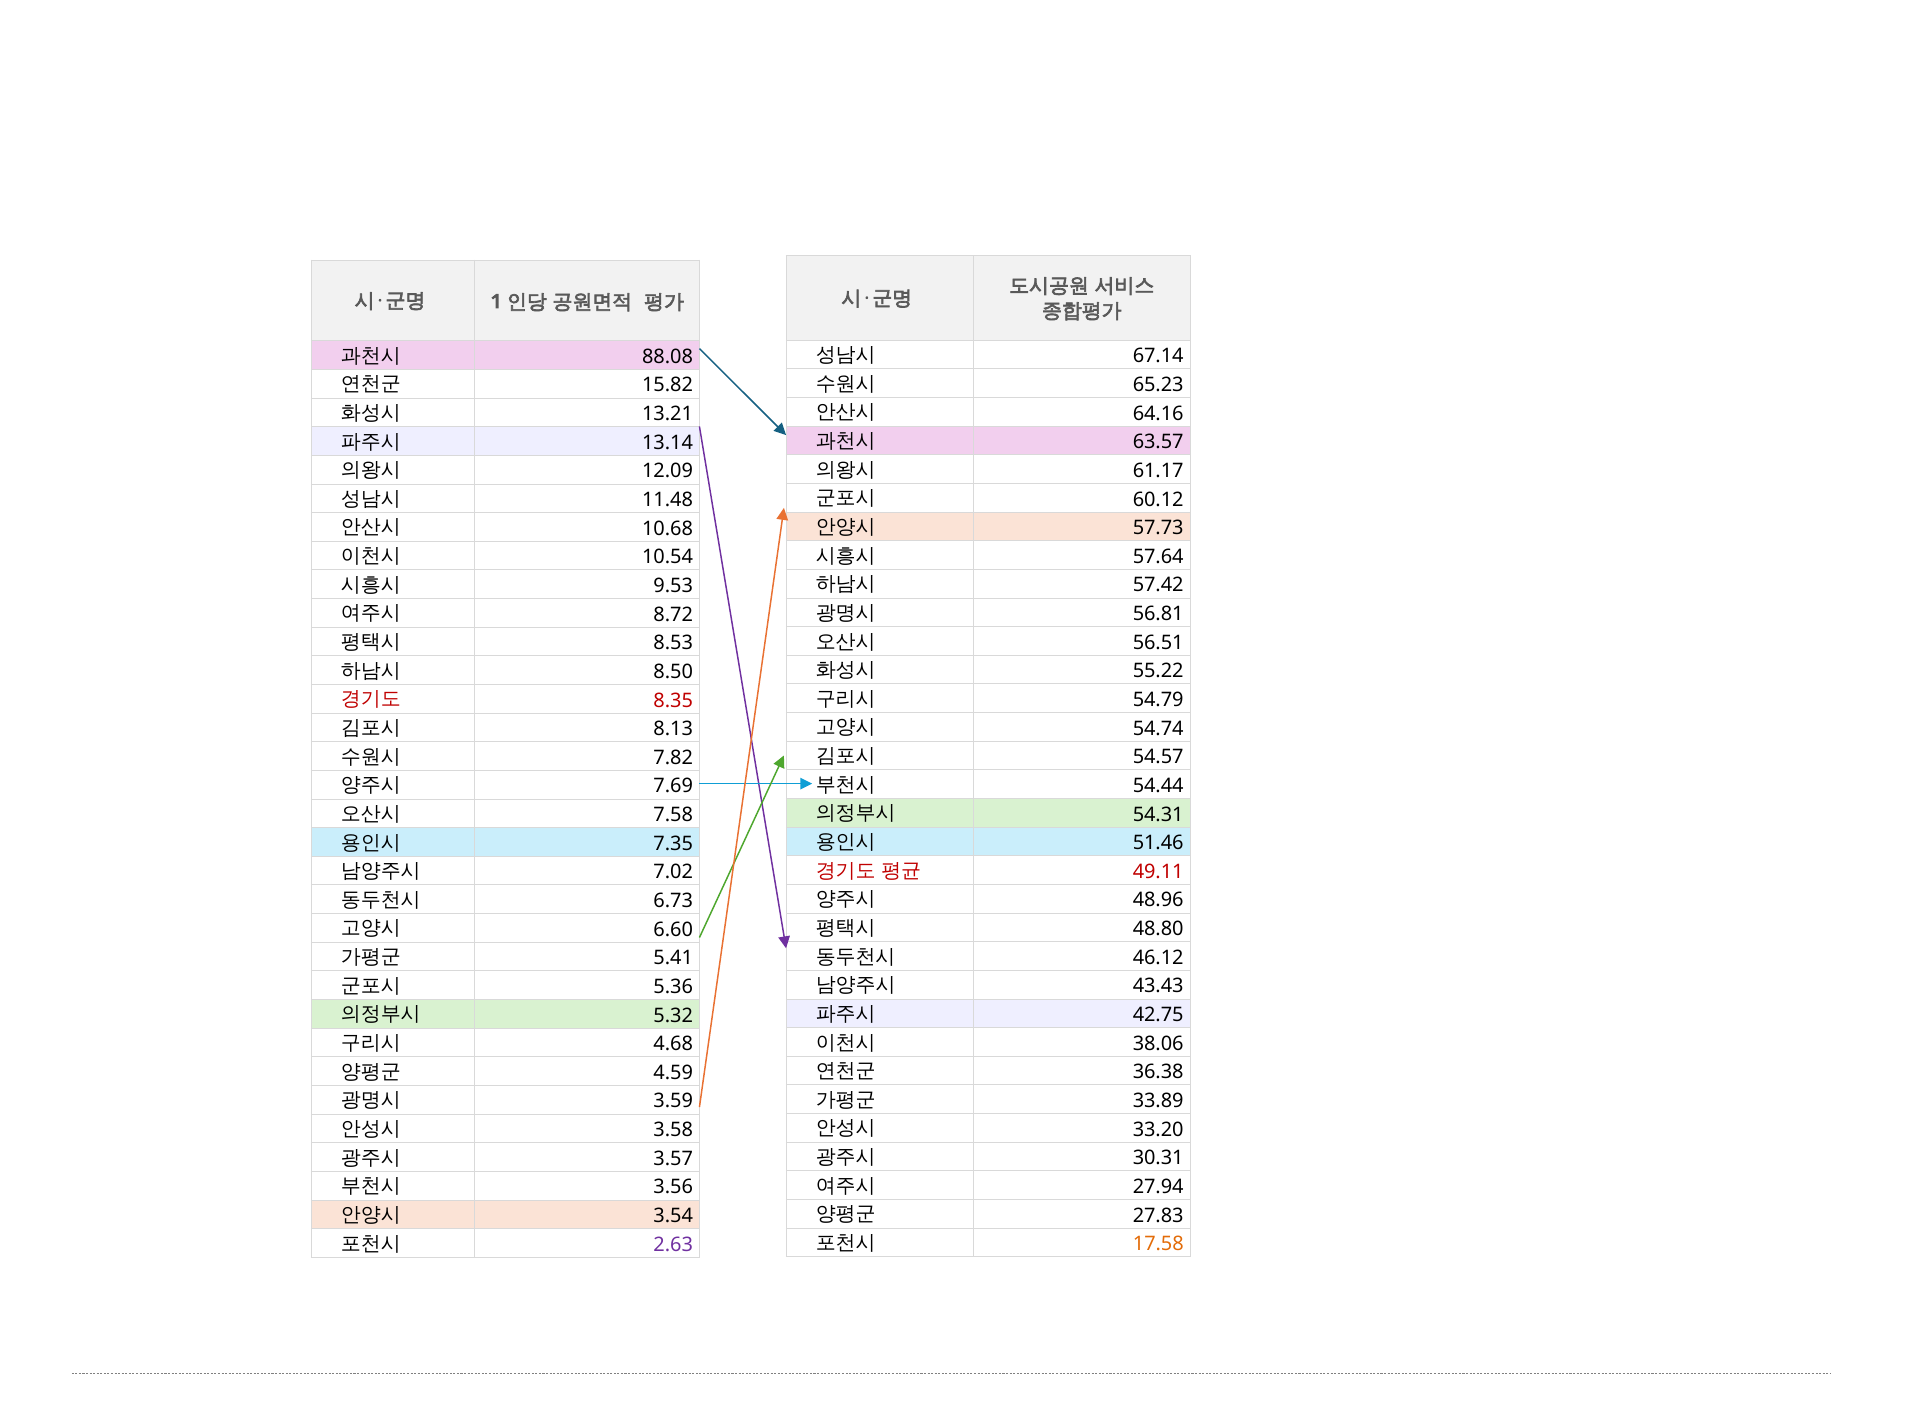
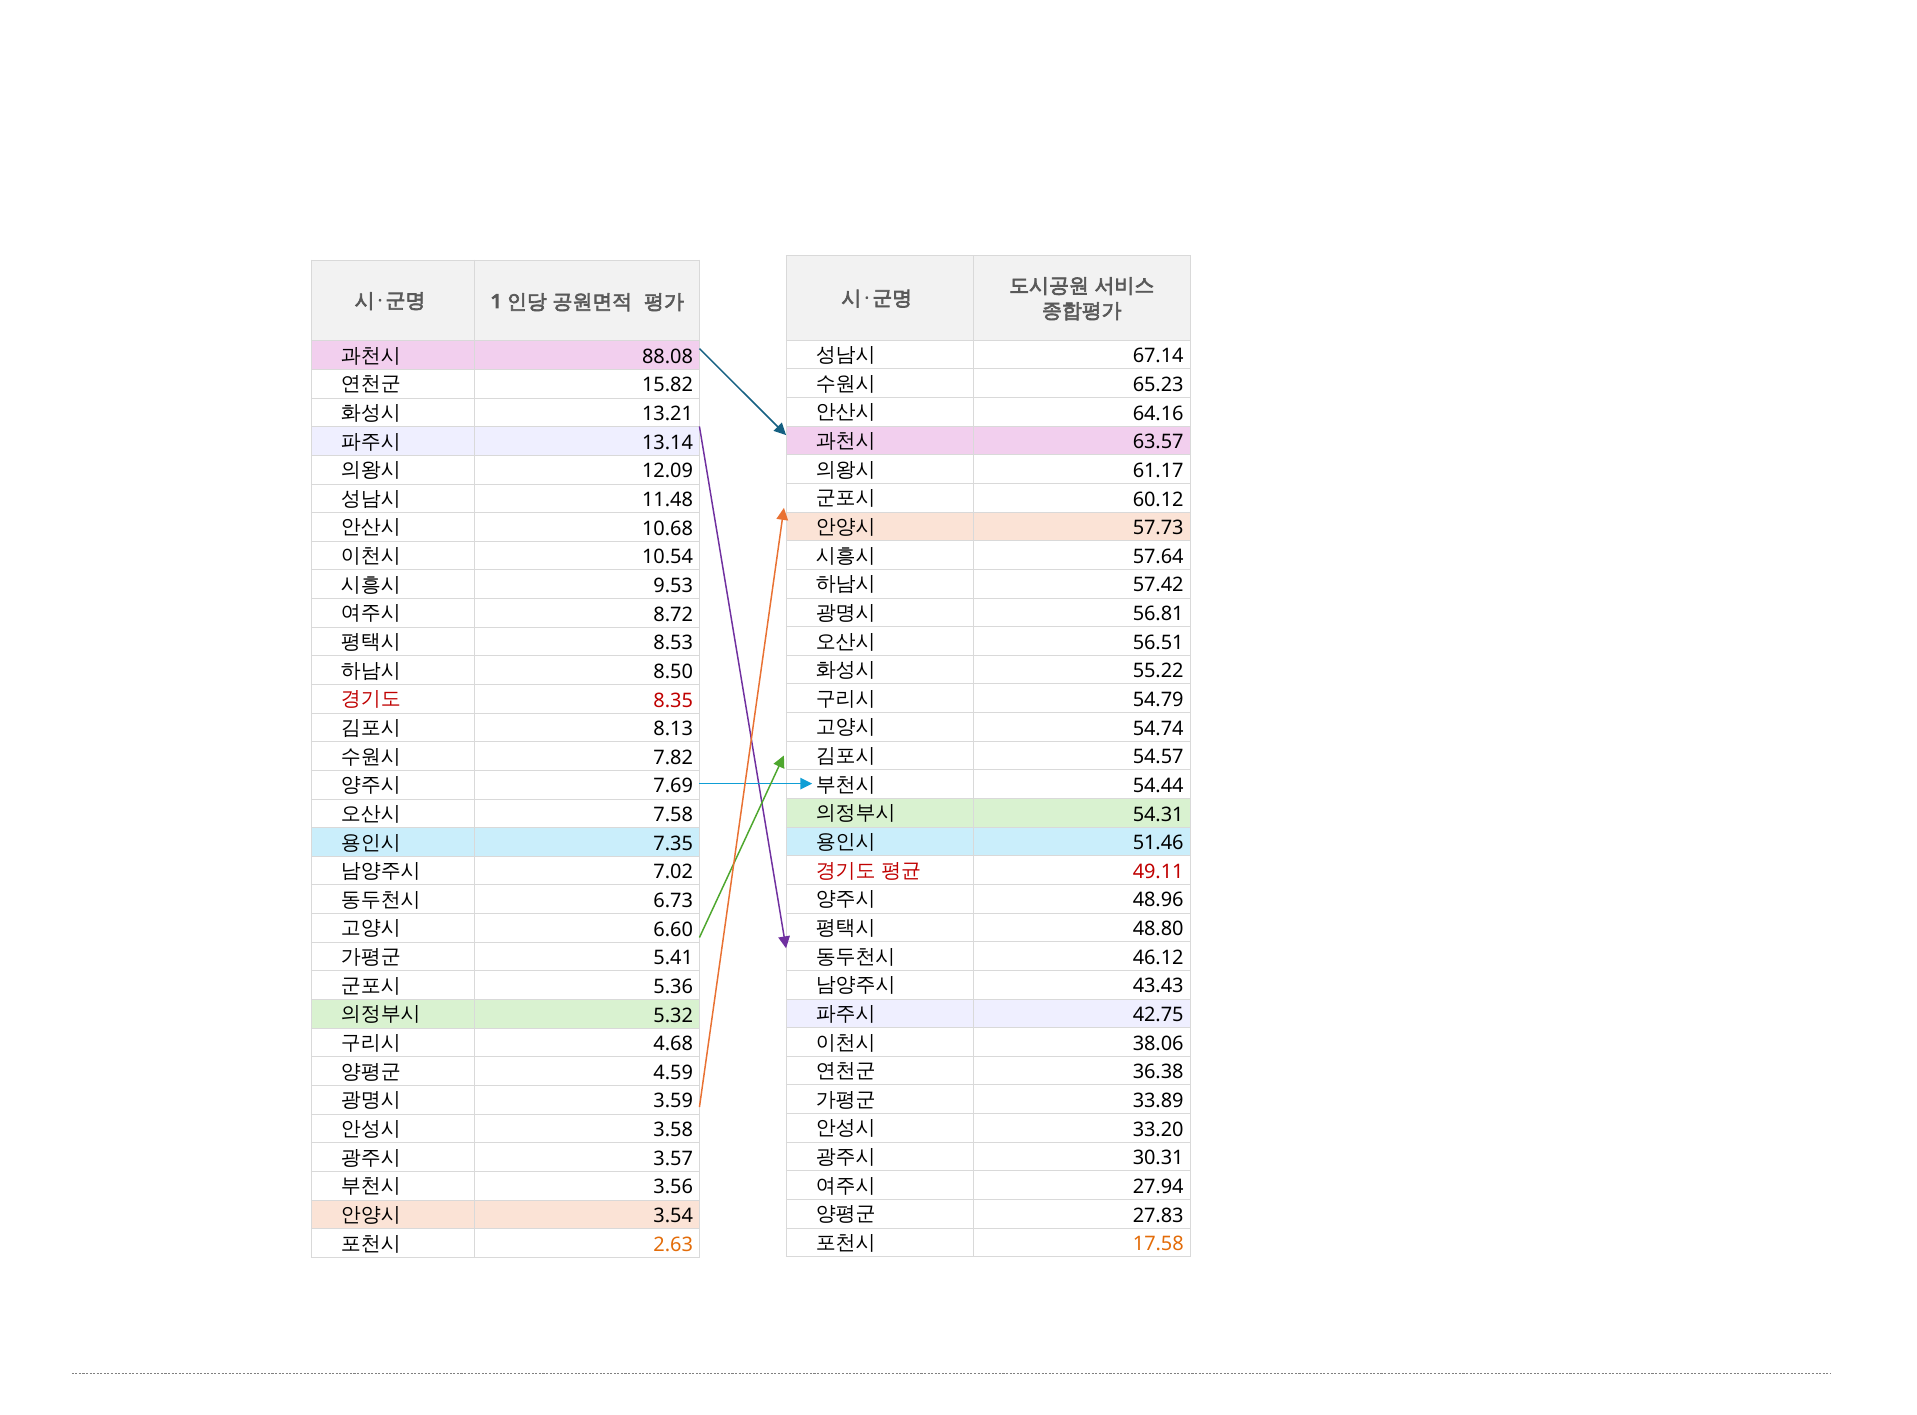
2.63 colour: purple -> orange (673, 1245)
